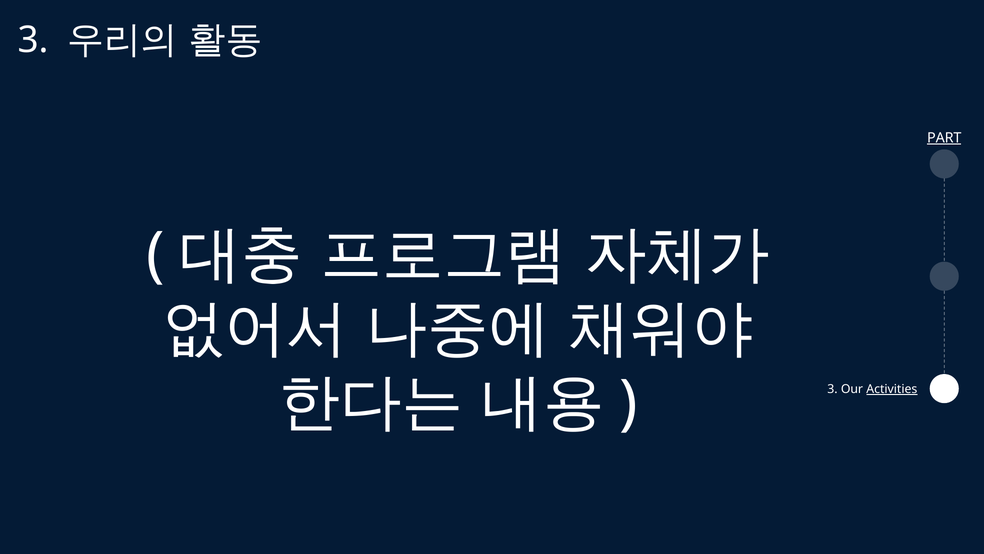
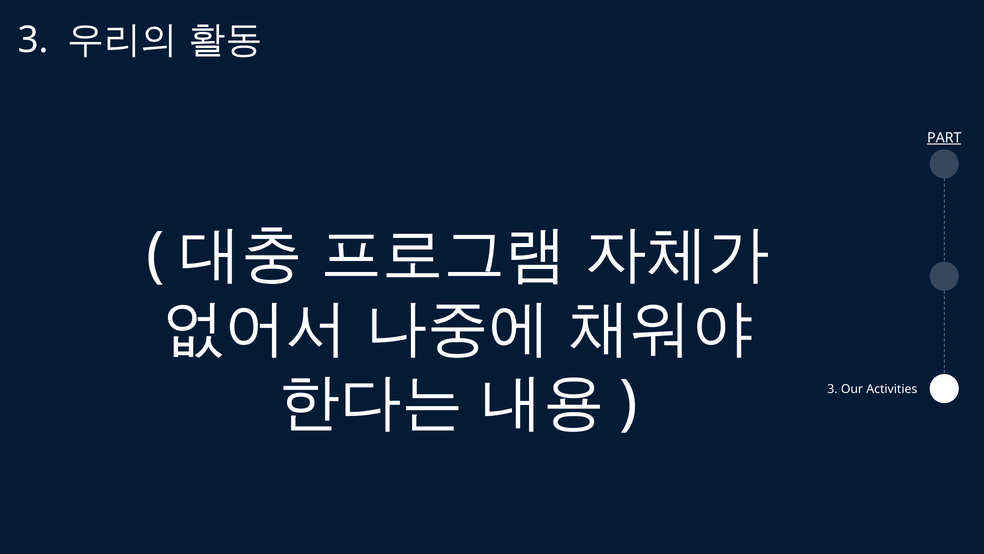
Activities underline: present -> none (892, 389)
